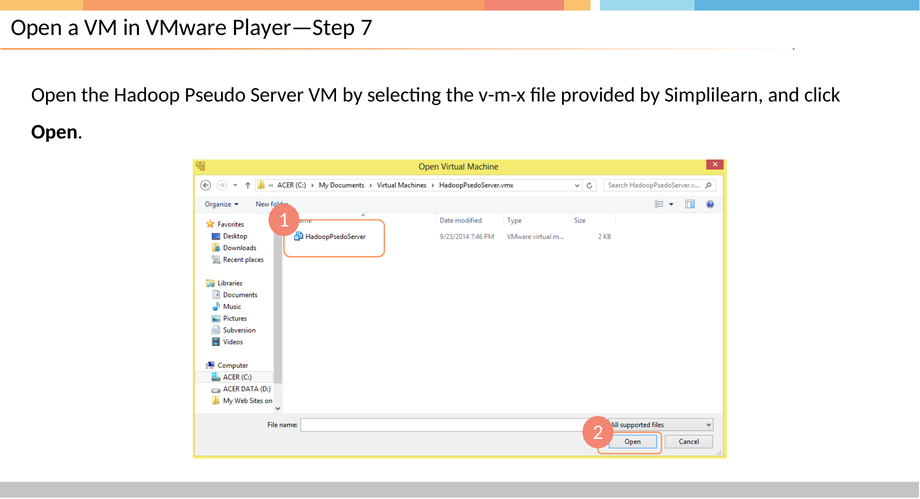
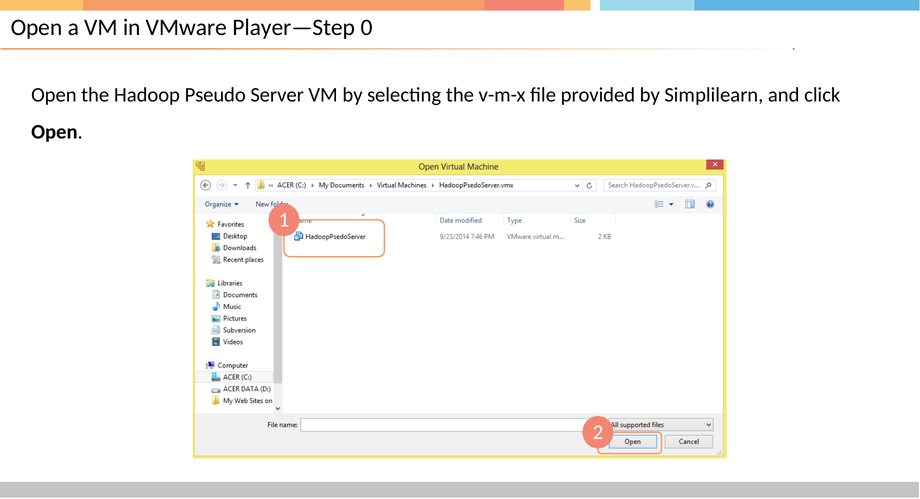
7: 7 -> 0 (367, 27)
